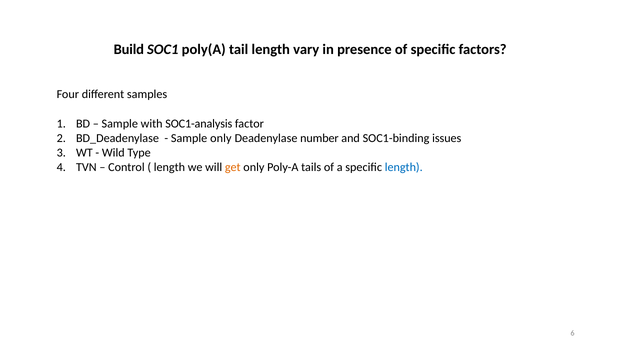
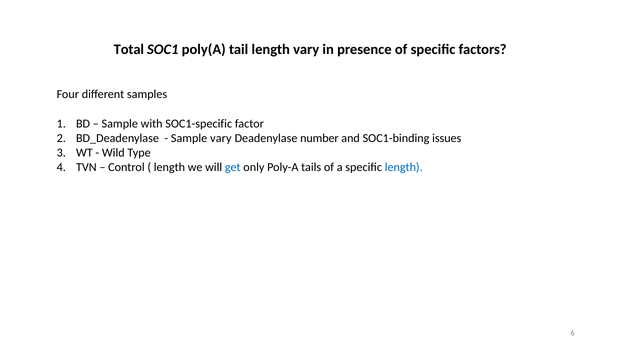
Build: Build -> Total (129, 49)
SOC1-analysis: SOC1-analysis -> SOC1-specific (199, 124)
Sample only: only -> vary (221, 138)
get colour: orange -> blue (233, 167)
